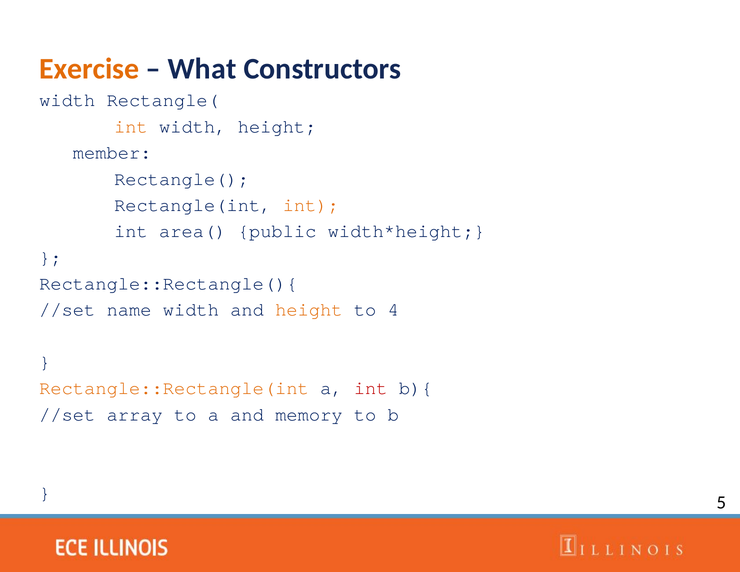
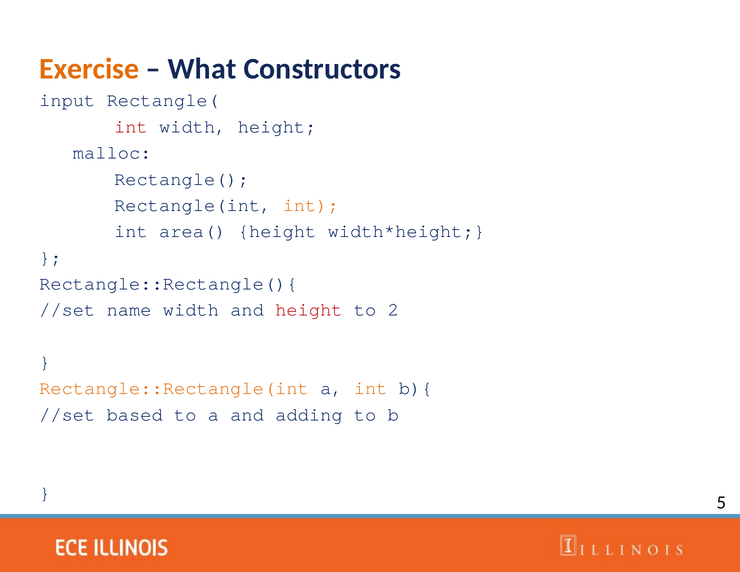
width: width -> input (67, 100)
int colour: orange -> red (131, 126)
member: member -> malloc (112, 153)
area( public: public -> height (277, 231)
height colour: orange -> red (309, 310)
4: 4 -> 2 (393, 310)
int colour: red -> orange (371, 388)
array: array -> based (135, 414)
memory: memory -> adding (309, 414)
